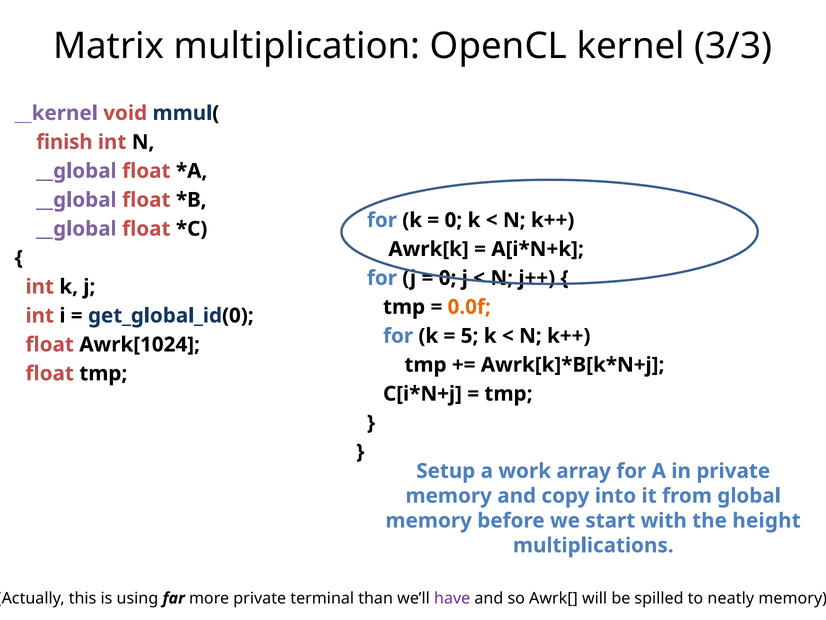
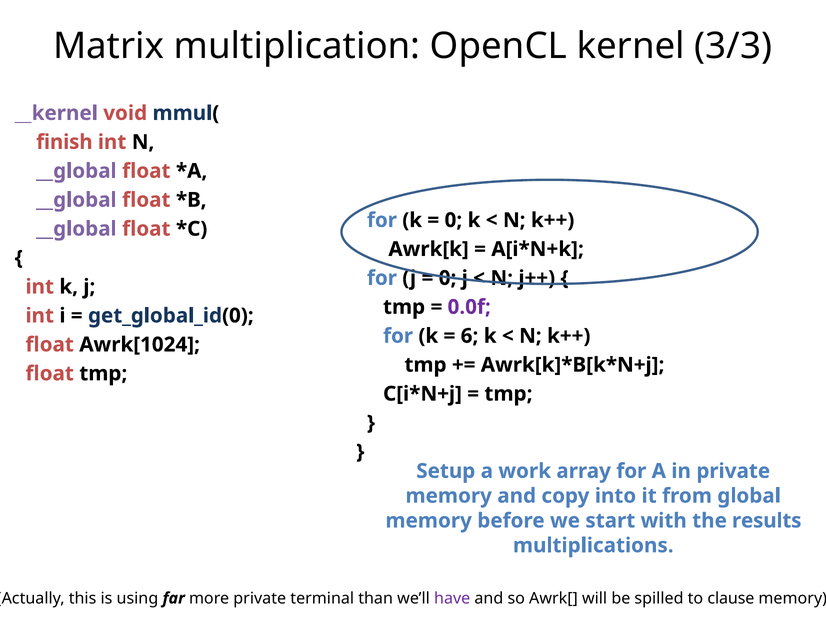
0.0f colour: orange -> purple (469, 307)
5: 5 -> 6 (470, 336)
height: height -> results (767, 520)
neatly: neatly -> clause (731, 598)
